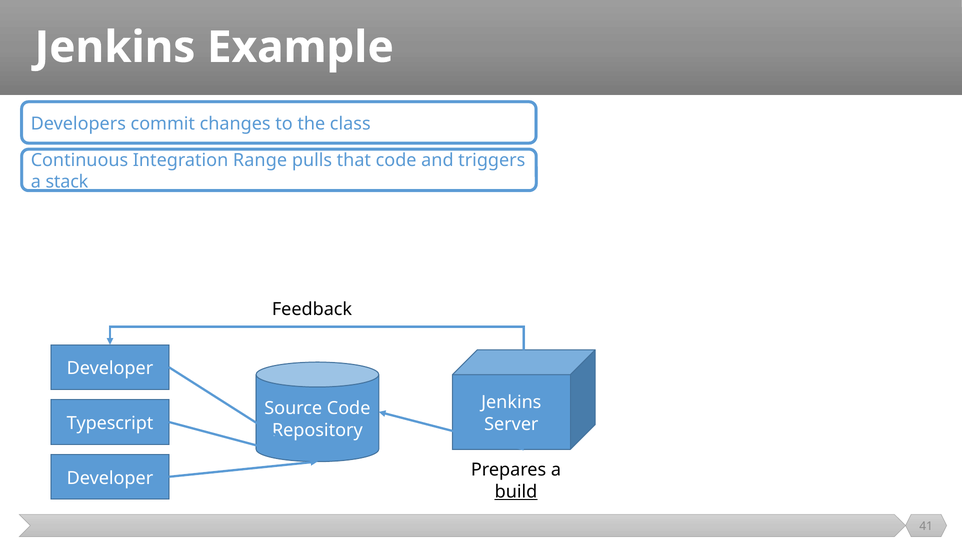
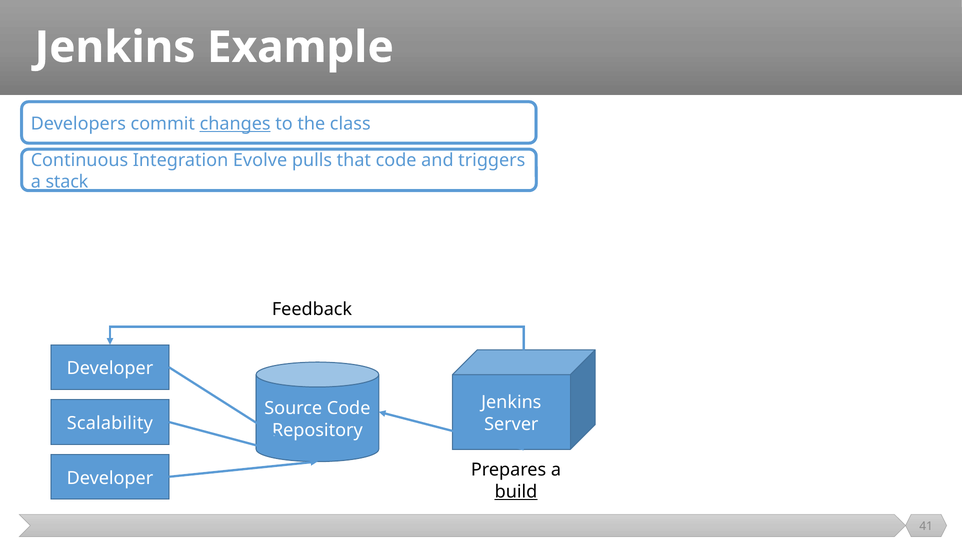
changes underline: none -> present (235, 124)
Range: Range -> Evolve (260, 160)
Typescript: Typescript -> Scalability (110, 423)
